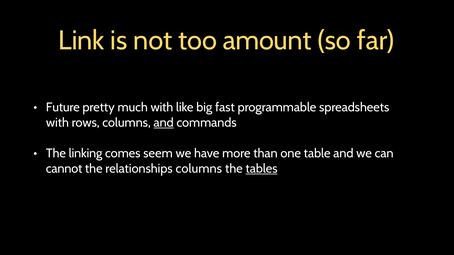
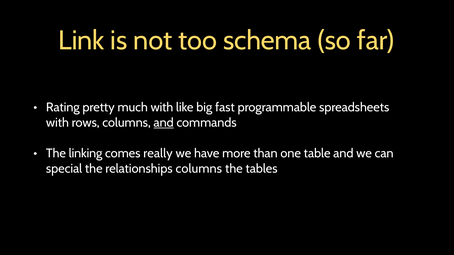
amount: amount -> schema (267, 41)
Future: Future -> Rating (63, 108)
seem: seem -> really (158, 154)
cannot: cannot -> special (64, 169)
tables underline: present -> none (262, 169)
